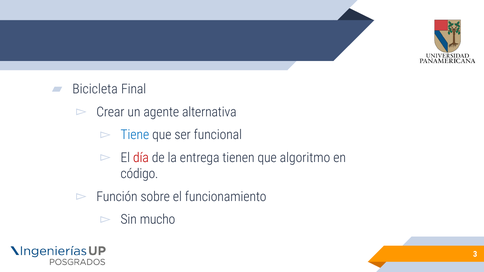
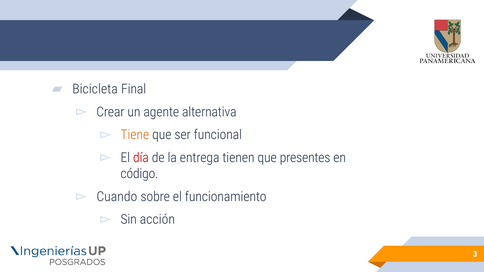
Tiene colour: blue -> orange (135, 135)
algoritmo: algoritmo -> presentes (305, 158)
Función: Función -> Cuando (117, 197)
mucho: mucho -> acción (157, 220)
